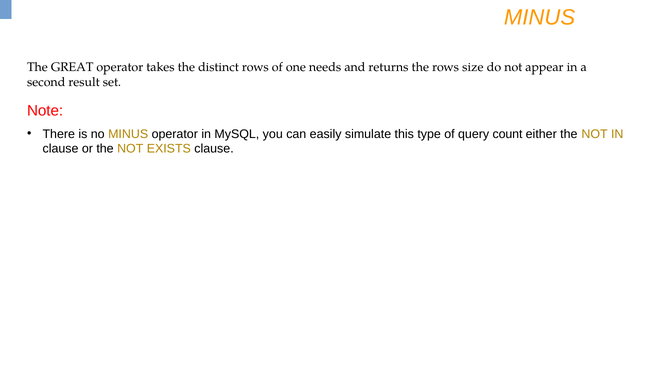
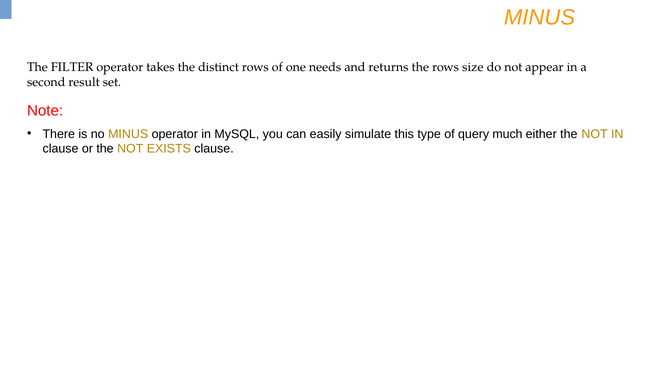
GREAT: GREAT -> FILTER (72, 67)
count: count -> much (508, 134)
